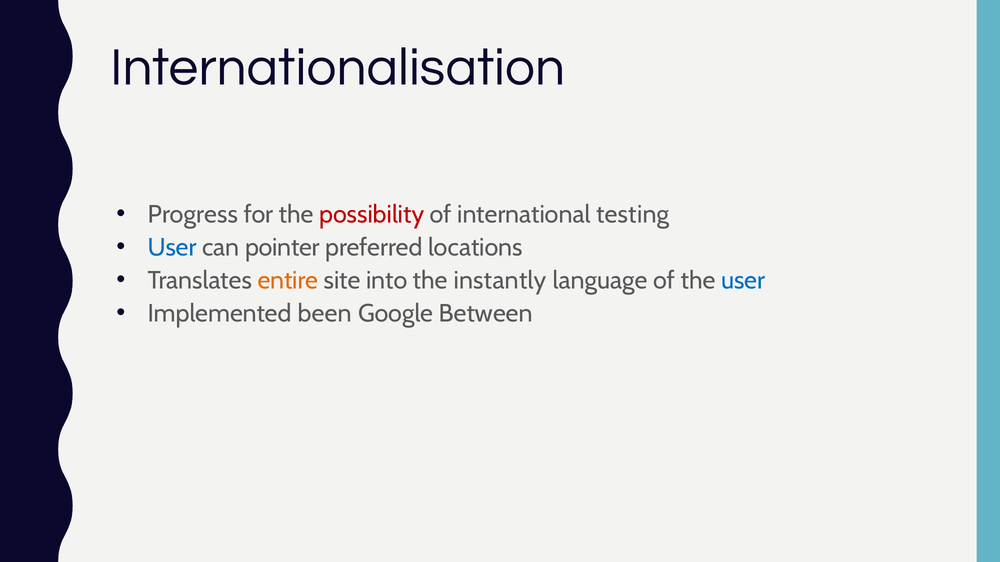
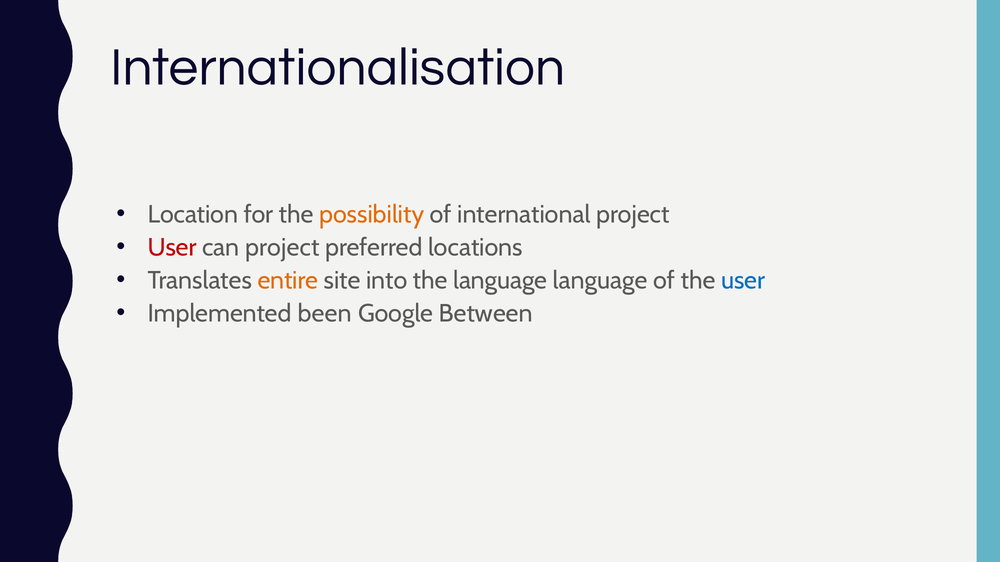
Progress: Progress -> Location (193, 215)
possibility colour: red -> orange (372, 215)
international testing: testing -> project (633, 215)
User colour: blue -> red (172, 248)
can pointer: pointer -> project (282, 248)
the instantly: instantly -> language (500, 281)
